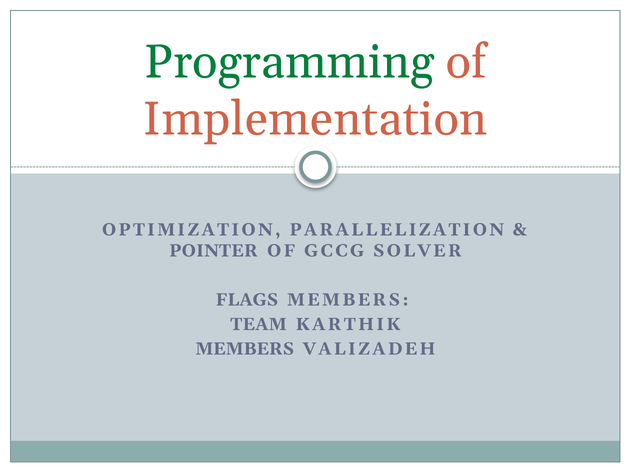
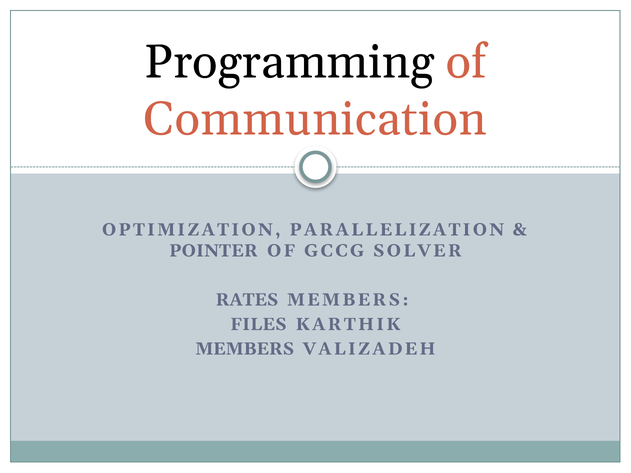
Programming colour: green -> black (289, 62)
Implementation: Implementation -> Communication (315, 119)
FLAGS: FLAGS -> RATES (247, 300)
TEAM: TEAM -> FILES (258, 324)
